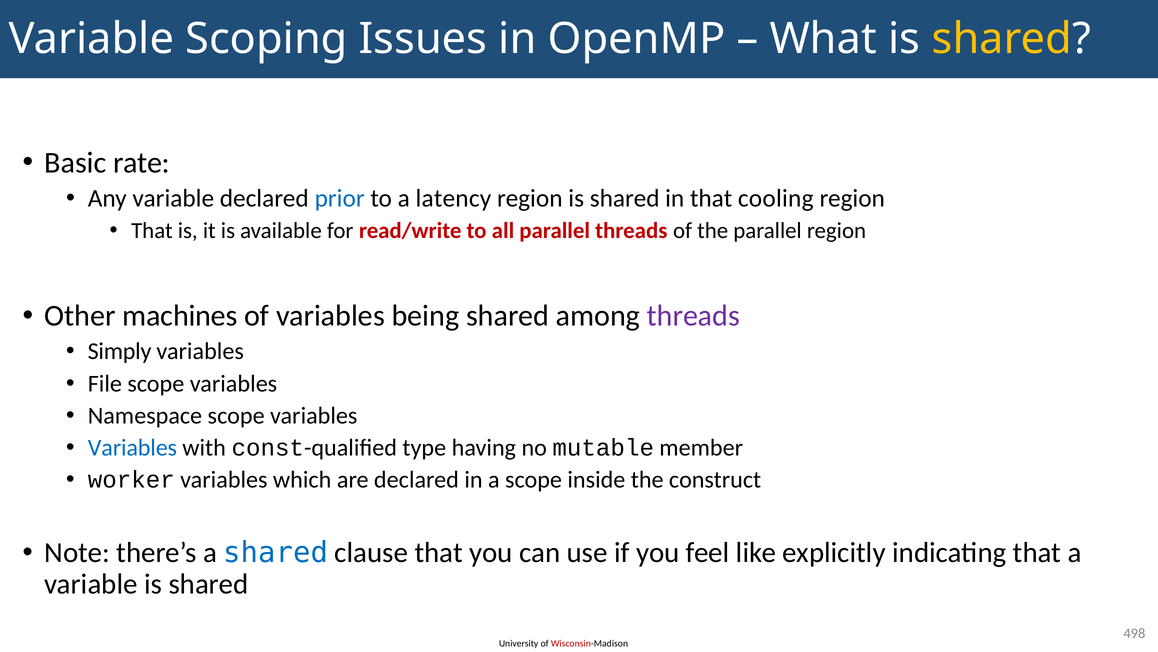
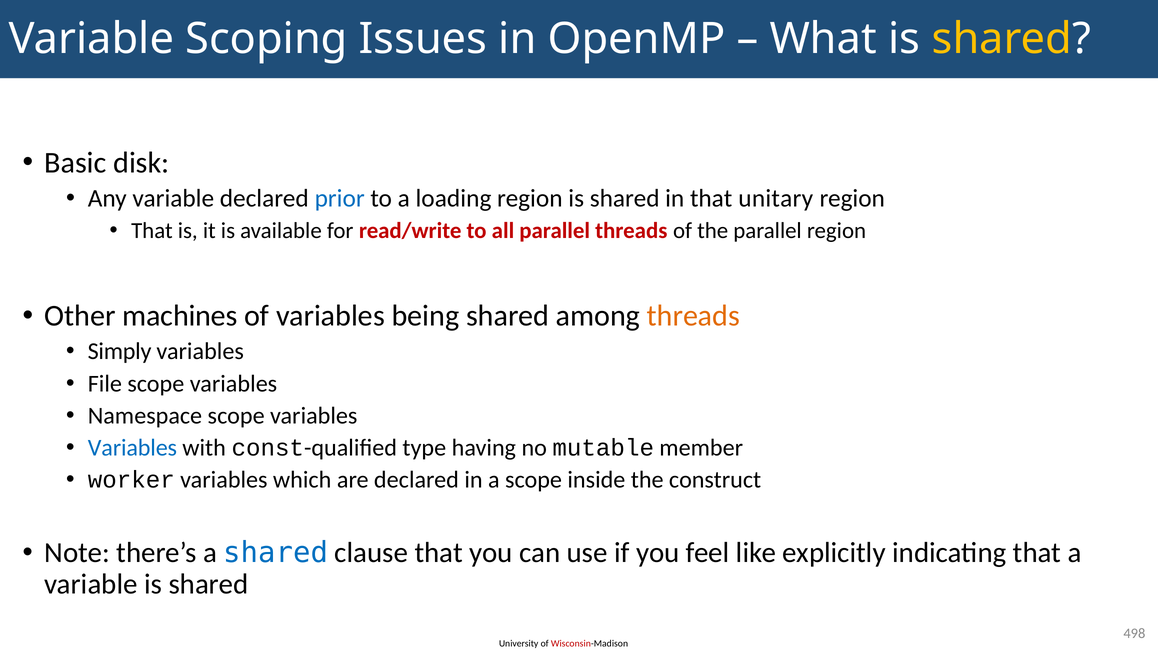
rate: rate -> disk (141, 162)
latency: latency -> loading (453, 198)
cooling: cooling -> unitary (776, 198)
threads colour: purple -> orange (693, 316)
